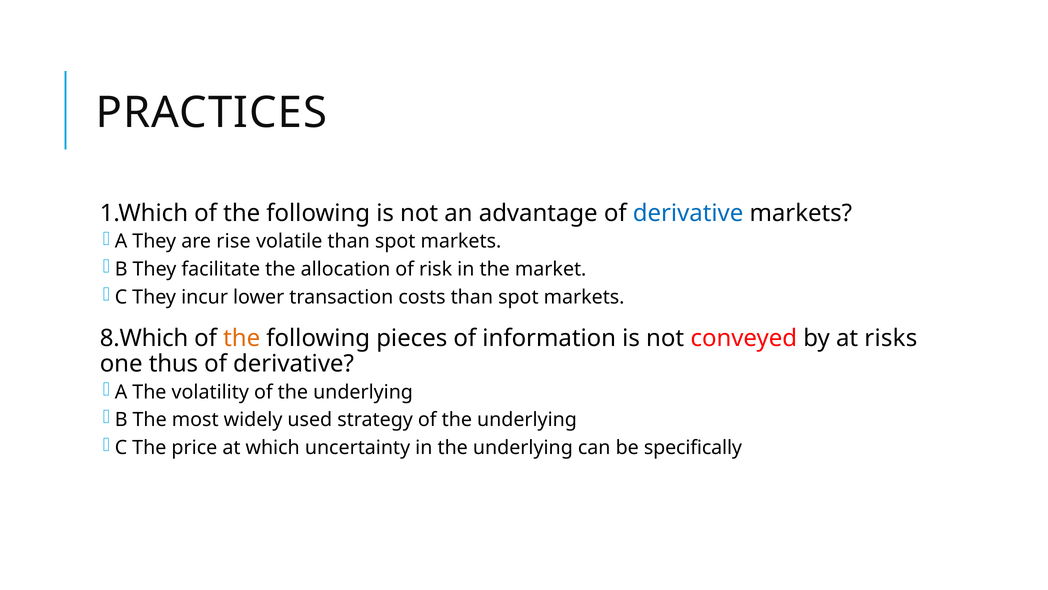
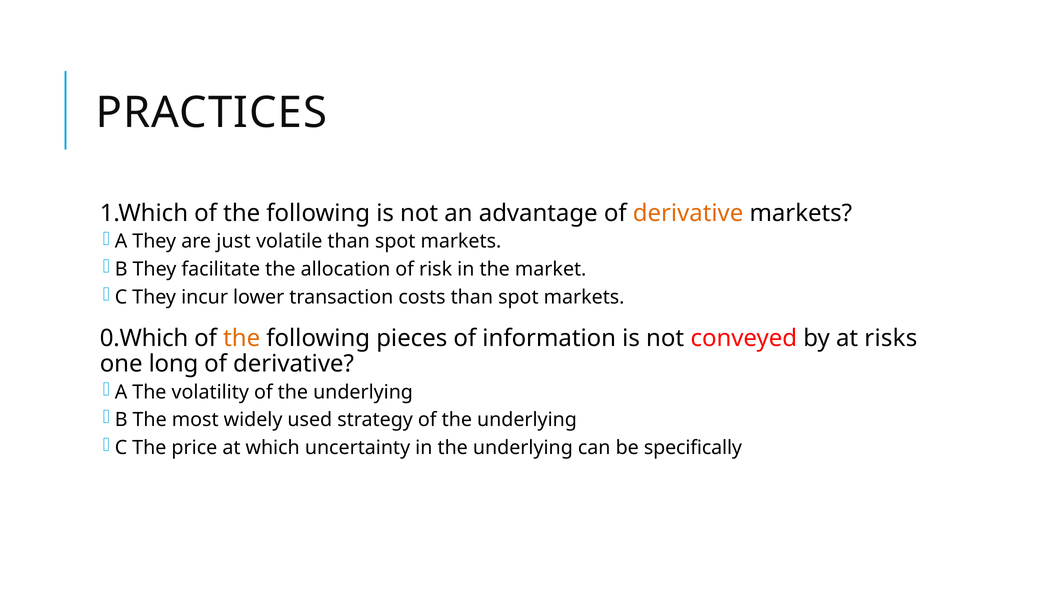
derivative colour: blue -> orange (688, 213)
rise: rise -> just (233, 241)
8.Which: 8.Which -> 0.Which (144, 338)
thus: thus -> long (173, 364)
